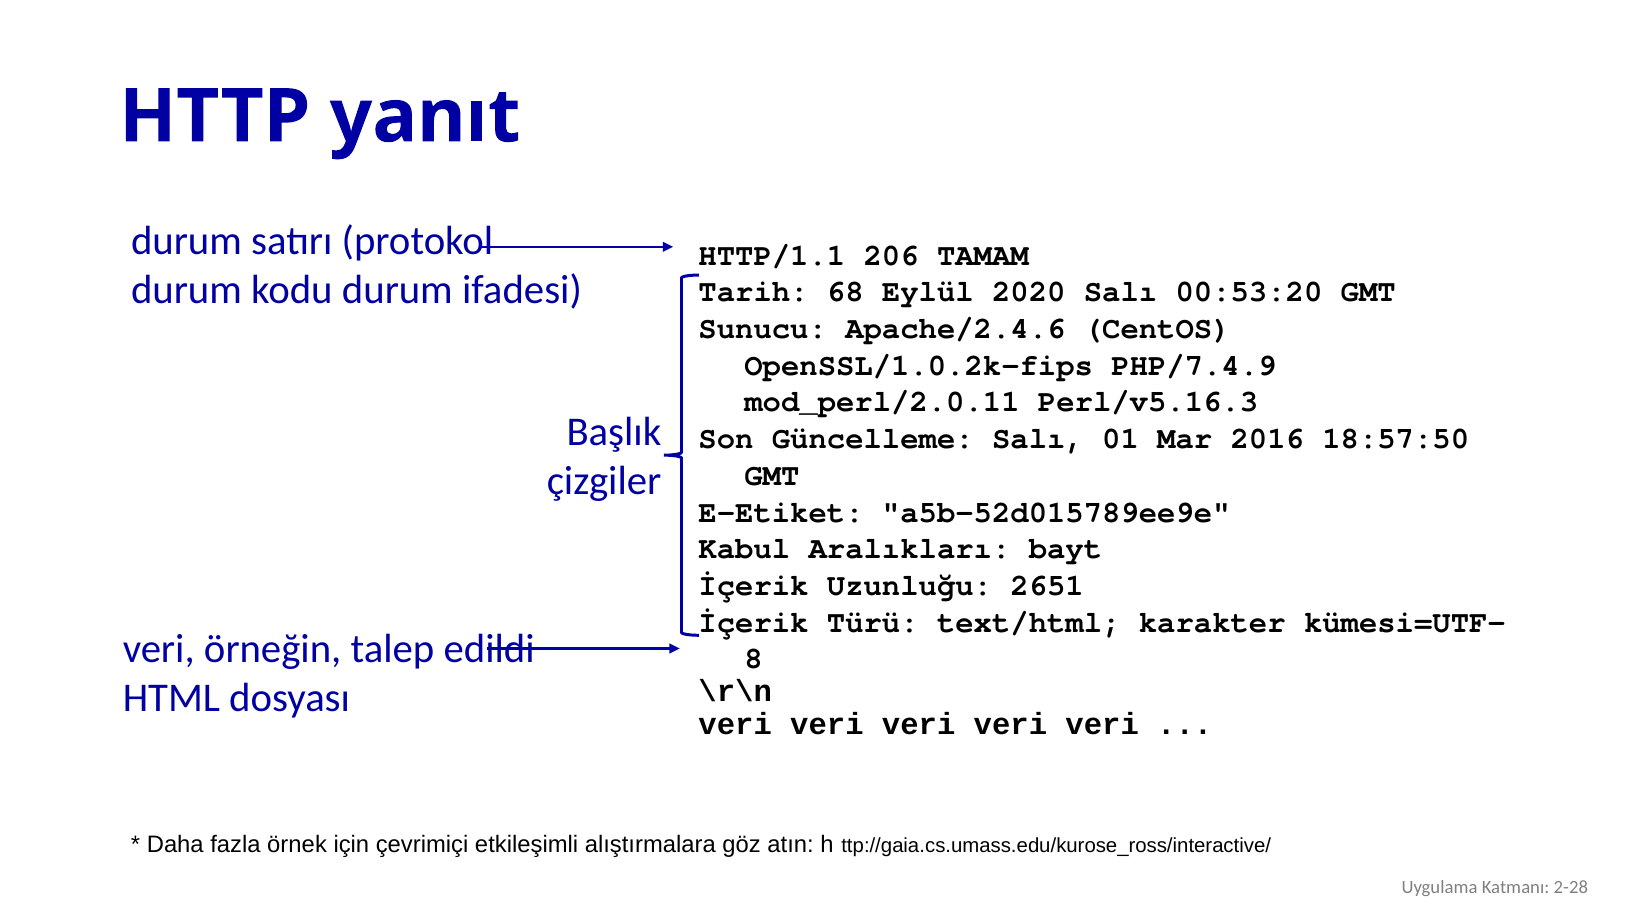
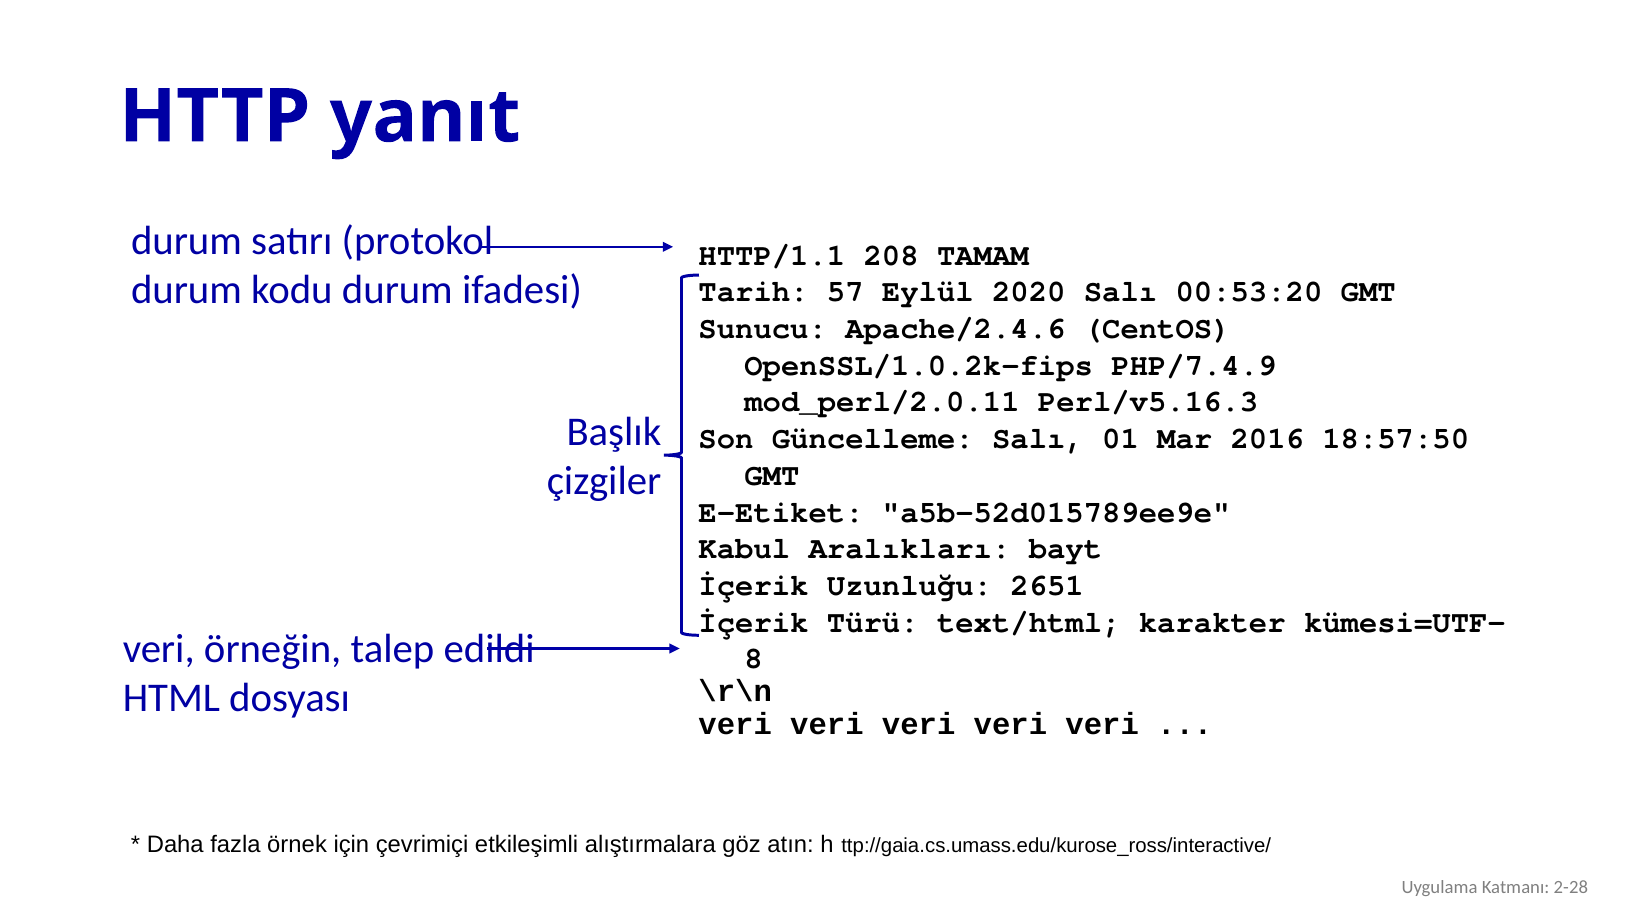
206: 206 -> 208 (891, 255)
68: 68 -> 57 (845, 292)
